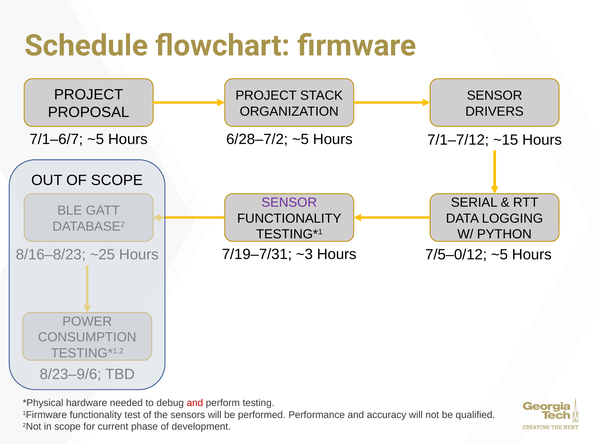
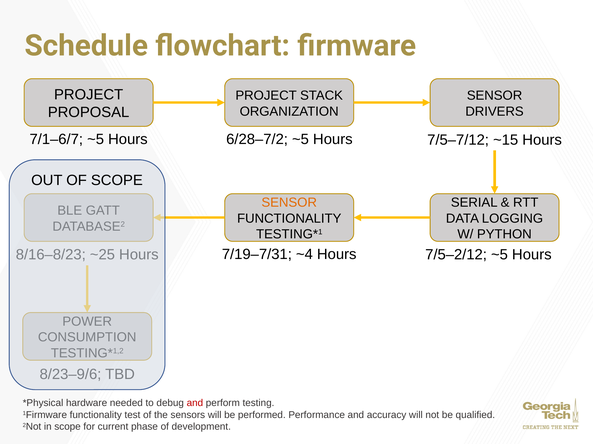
7/1–7/12: 7/1–7/12 -> 7/5–7/12 (458, 140)
SENSOR colour: purple -> orange (289, 203)
~3: ~3 -> ~4 (304, 255)
7/5–0/12: 7/5–0/12 -> 7/5–2/12 (456, 255)
